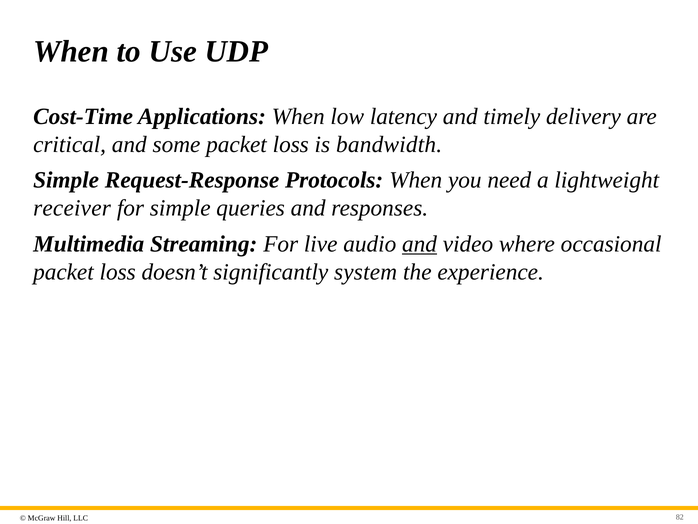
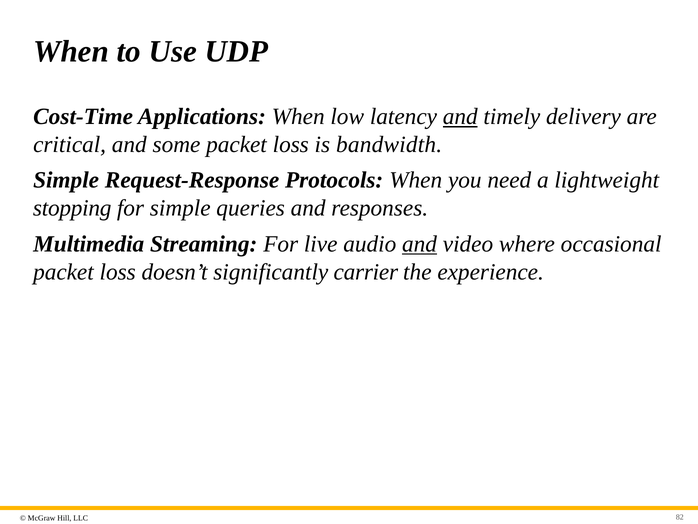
and underline: none -> present (460, 117)
receiver: receiver -> stopping (72, 208)
system: system -> carrier (366, 272)
